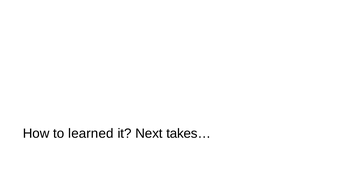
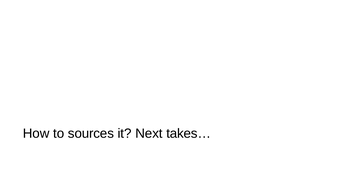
learned: learned -> sources (91, 133)
